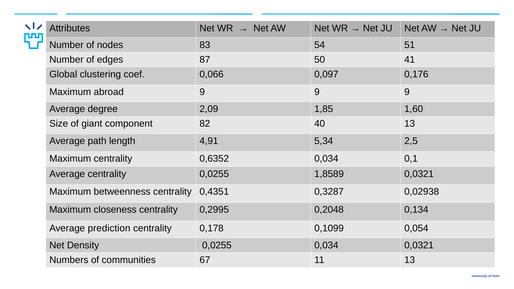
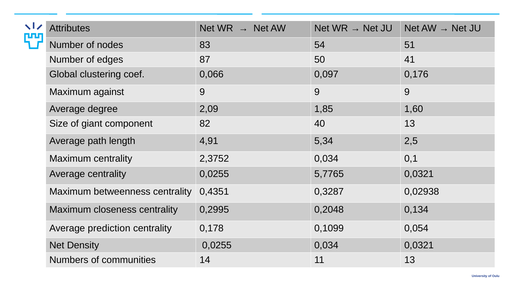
abroad: abroad -> against (109, 92)
0,6352: 0,6352 -> 2,3752 (214, 159)
1,8589: 1,8589 -> 5,7765 (329, 174)
67: 67 -> 14 (205, 260)
